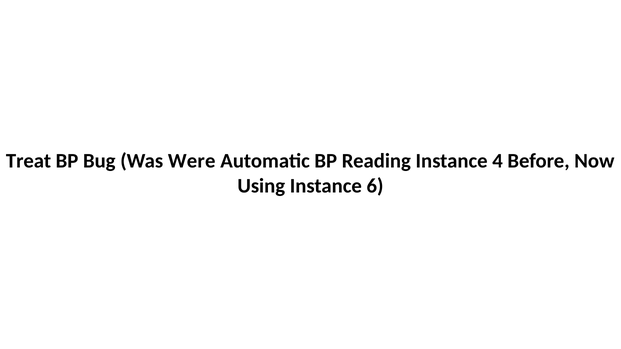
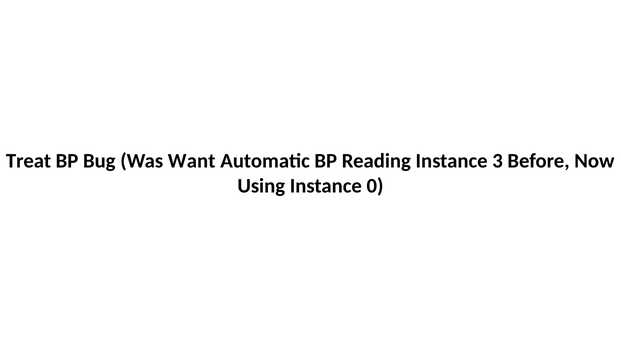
Were: Were -> Want (192, 161)
4: 4 -> 3 (498, 161)
6: 6 -> 0 (375, 186)
